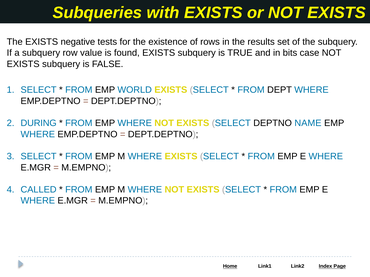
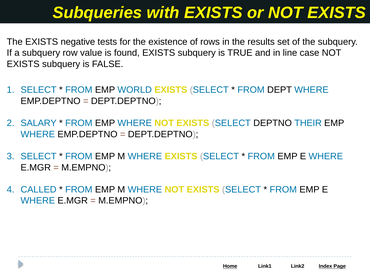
bits: bits -> line (290, 53)
DURING: DURING -> SALARY (39, 123)
NAME: NAME -> THEIR (308, 123)
